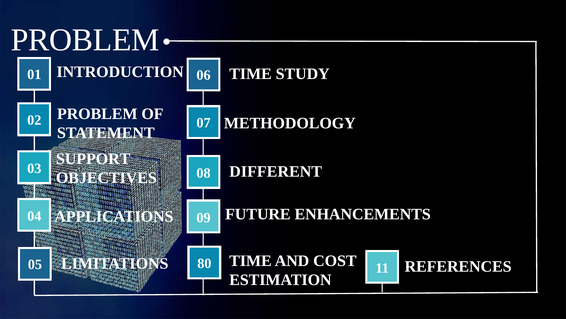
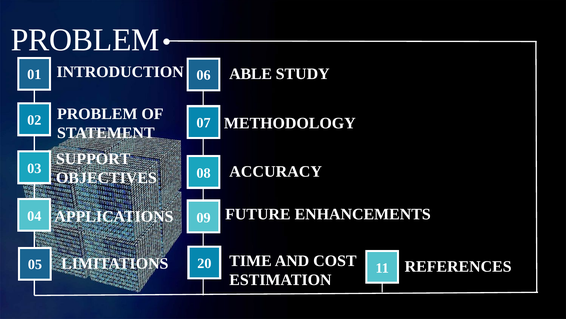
TIME: TIME -> ABLE (251, 74)
DIFFERENT: DIFFERENT -> ACCURACY (276, 171)
80: 80 -> 20 (204, 263)
